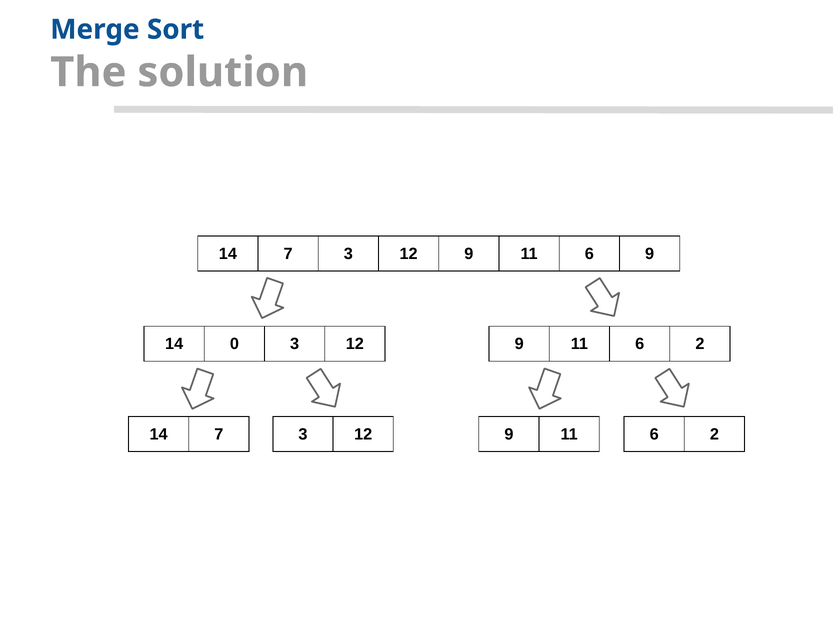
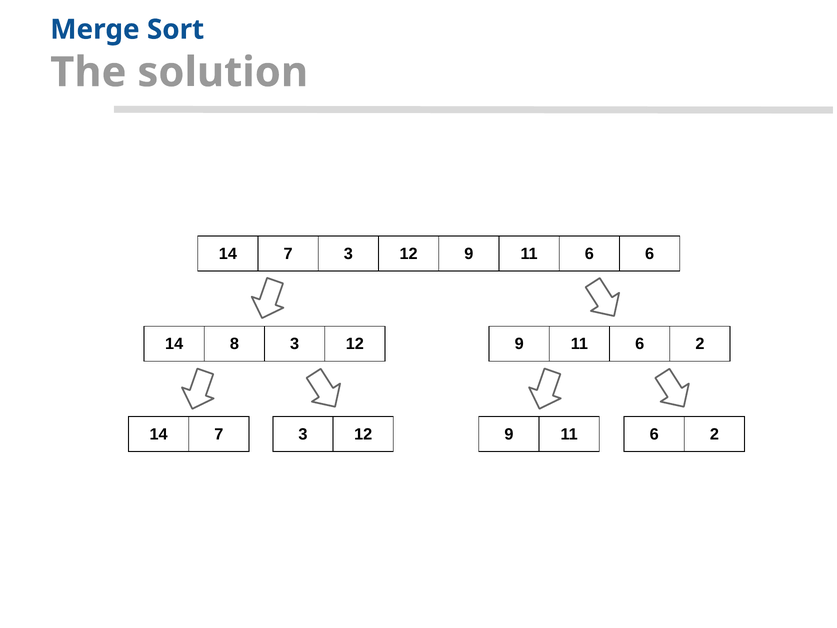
6 9: 9 -> 6 (650, 254)
0: 0 -> 8 (234, 344)
